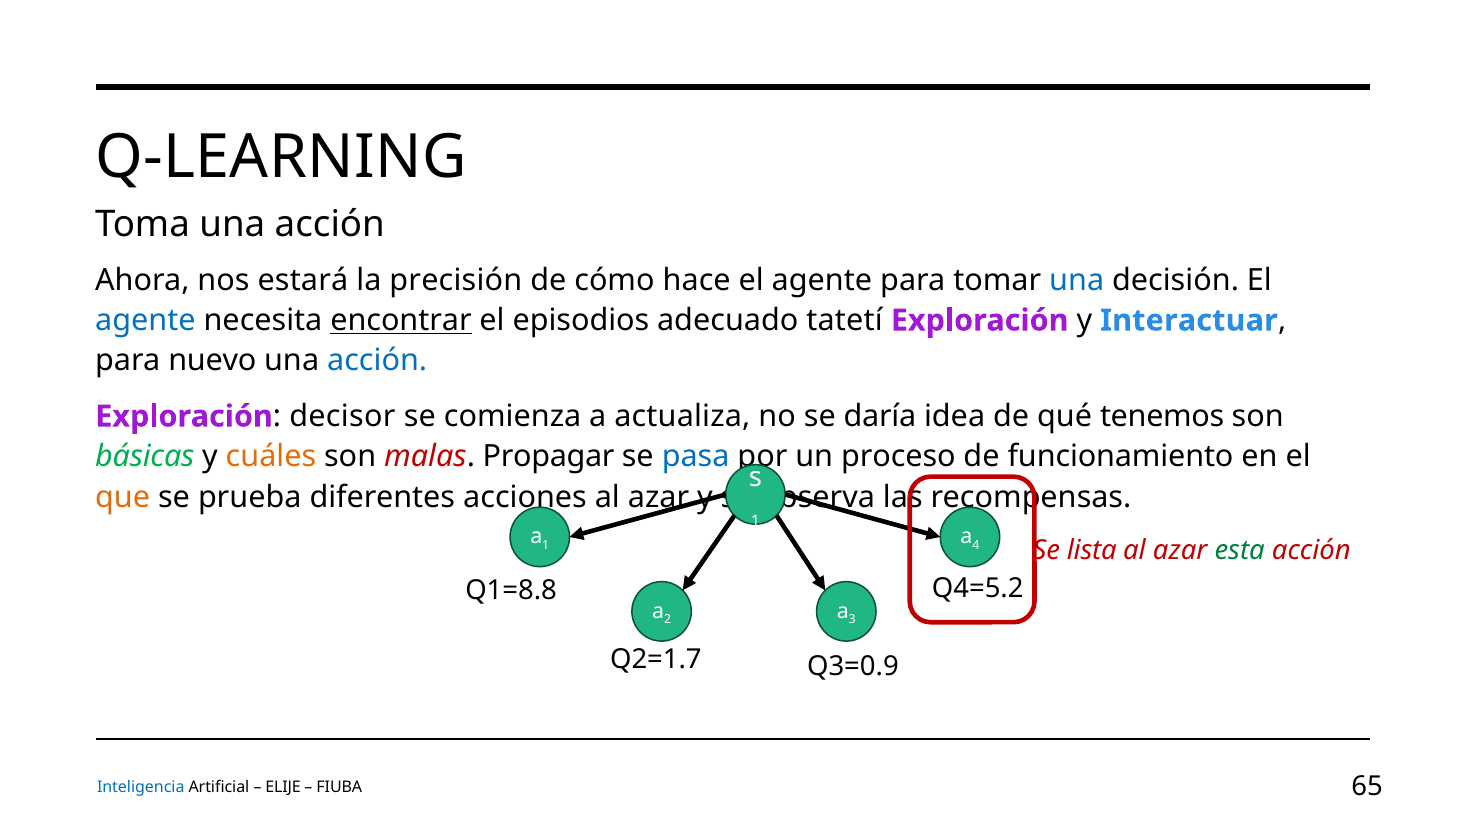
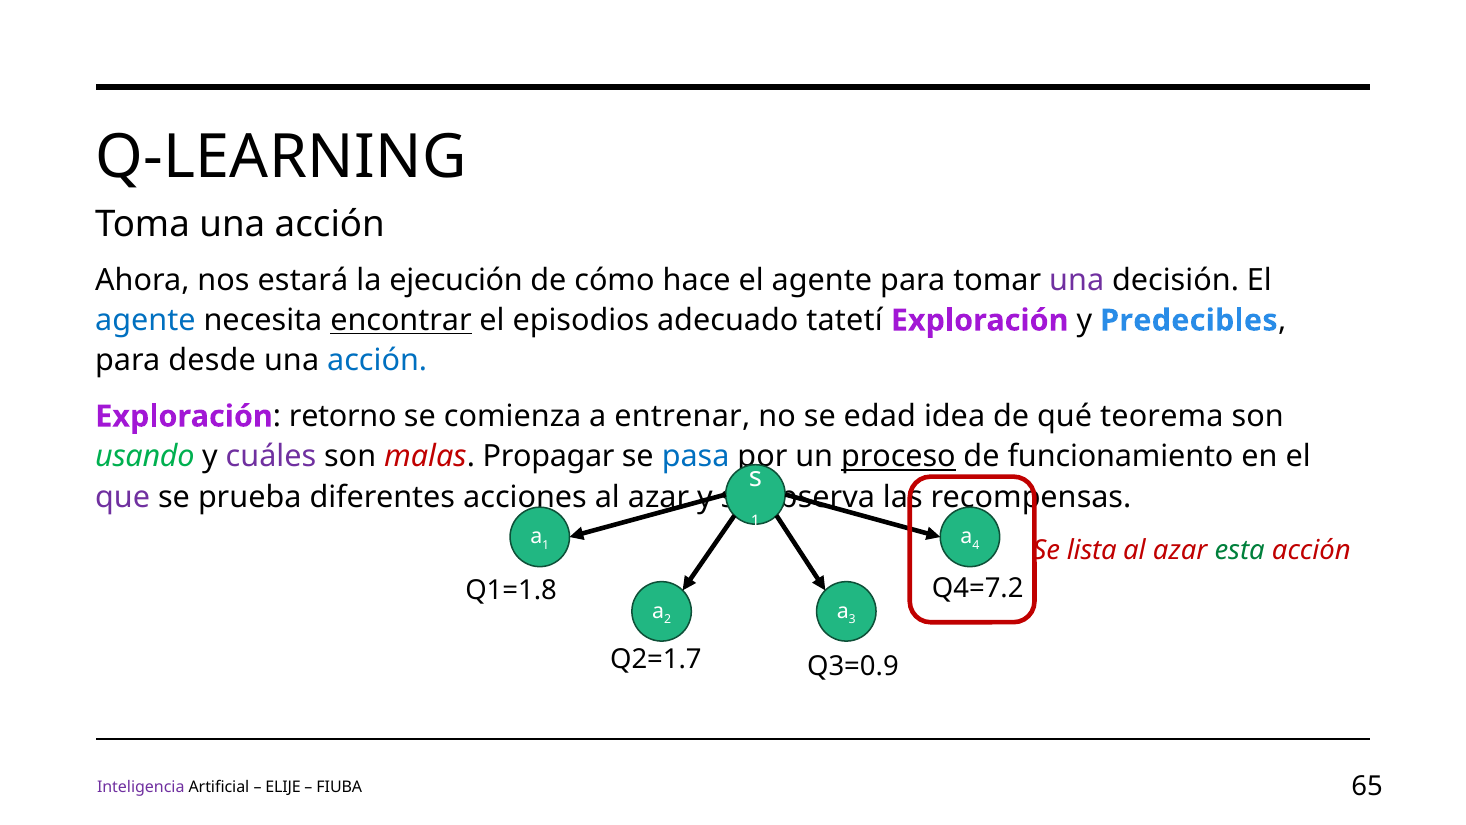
precisión: precisión -> ejecución (456, 280)
una colour: blue -> purple (1077, 280)
Interactuar: Interactuar -> Predecibles (1189, 320)
nuevo: nuevo -> desde (212, 361)
decisor: decisor -> retorno (343, 416)
actualiza: actualiza -> entrenar (682, 416)
daría: daría -> edad (880, 416)
tenemos: tenemos -> teorema (1162, 416)
básicas: básicas -> usando (145, 457)
cuáles colour: orange -> purple (271, 457)
proceso underline: none -> present (898, 457)
que colour: orange -> purple (123, 497)
Q4=5.2: Q4=5.2 -> Q4=7.2 (978, 589)
Q1=8.8: Q1=8.8 -> Q1=1.8 (511, 590)
Inteligencia colour: blue -> purple (141, 787)
